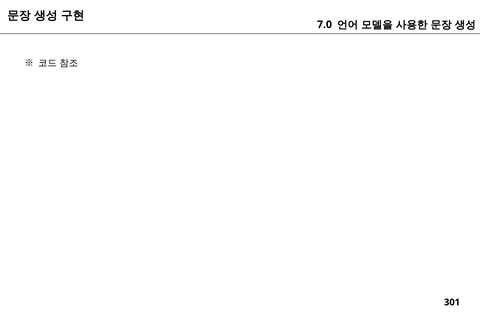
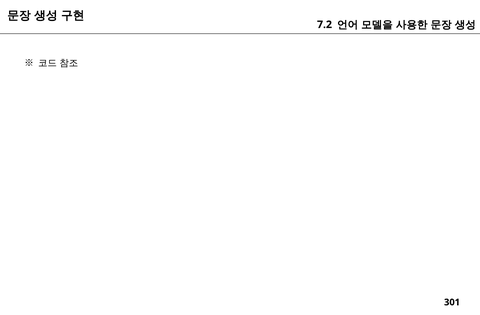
7.0: 7.0 -> 7.2 (324, 25)
